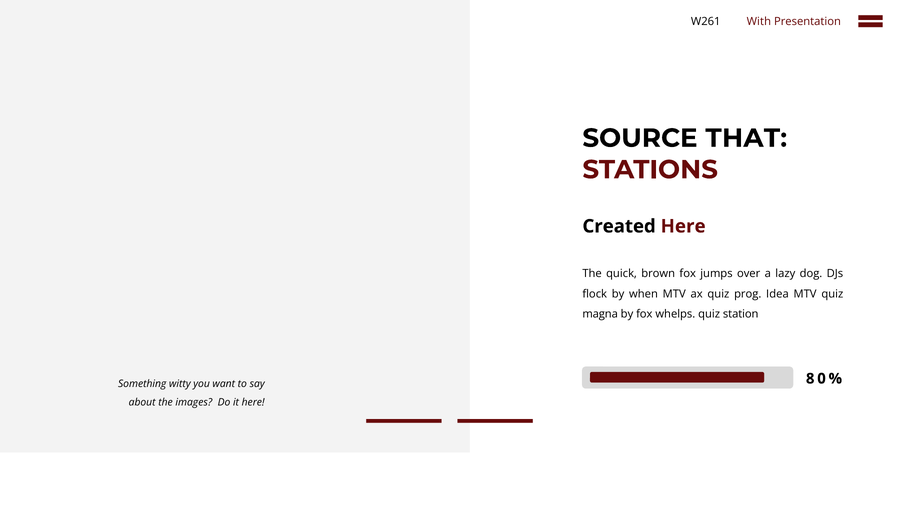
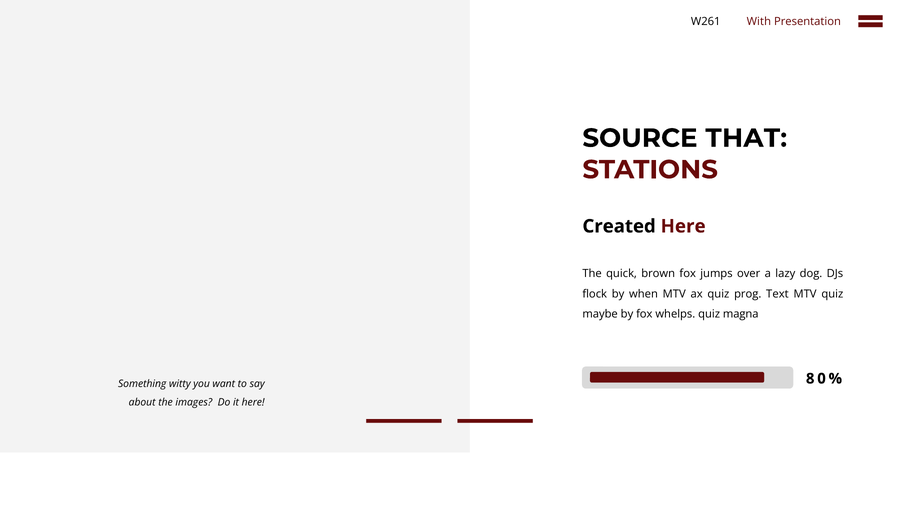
Idea: Idea -> Text (777, 294)
magna: magna -> maybe (600, 314)
station: station -> magna (741, 314)
